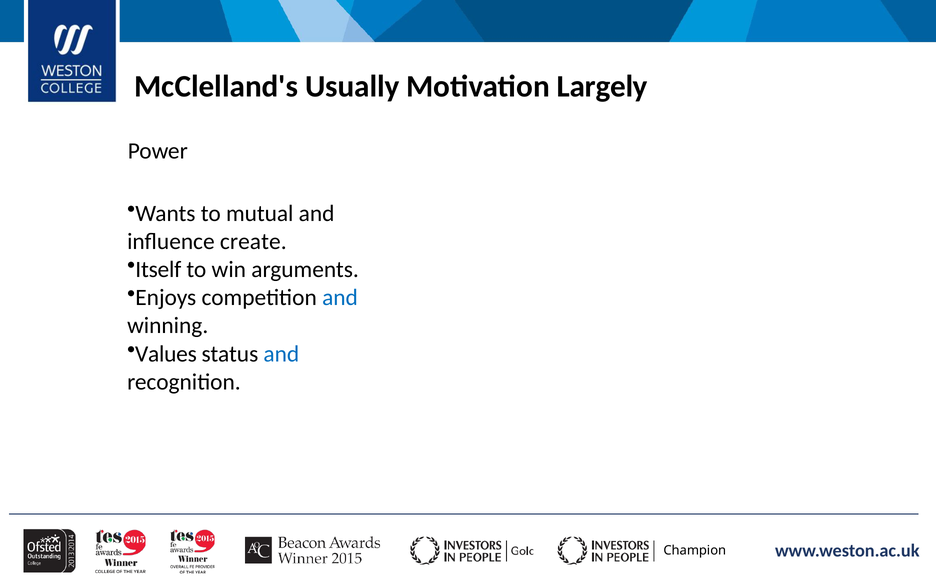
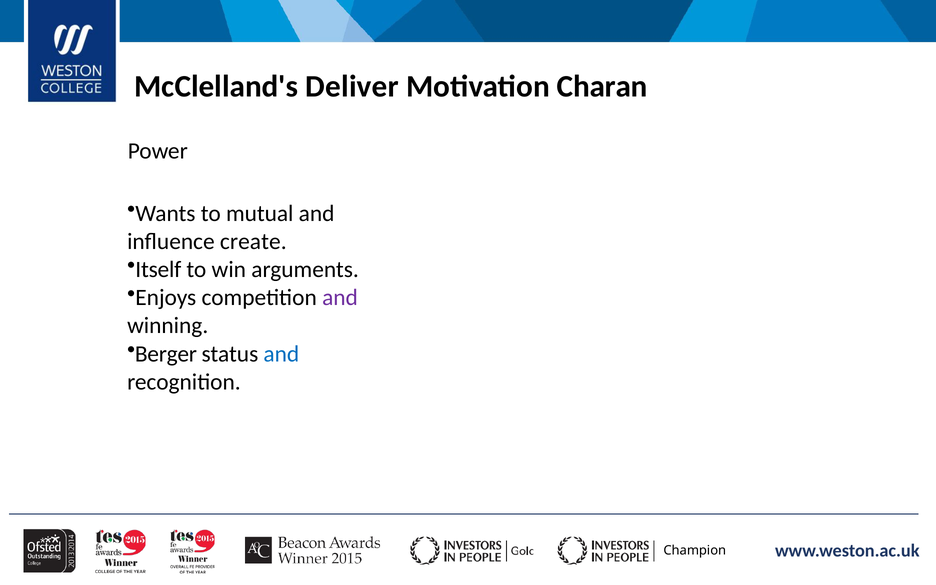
Usually: Usually -> Deliver (352, 87)
Largely: Largely -> Charan (602, 87)
and colour: blue -> purple (340, 298)
Values: Values -> Berger (166, 354)
